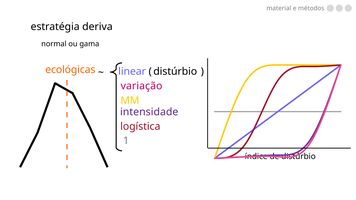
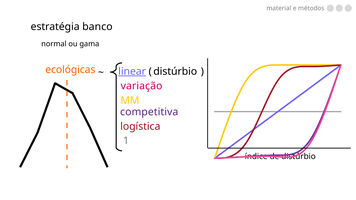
deriva: deriva -> banco (97, 27)
linear underline: none -> present (132, 71)
intensidade: intensidade -> competitiva (149, 112)
